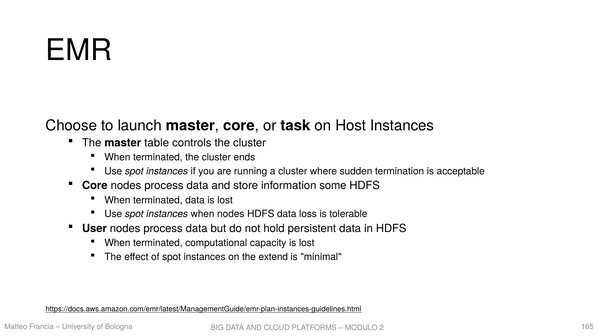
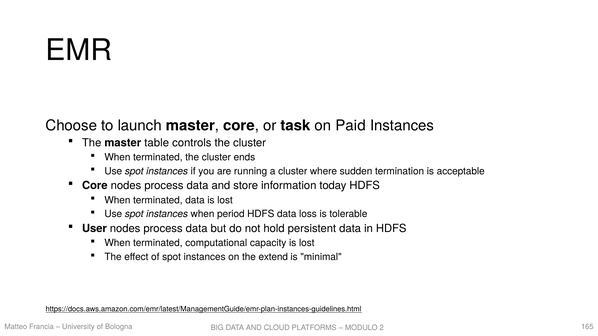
Host: Host -> Paid (351, 126)
some: some -> today (333, 186)
when nodes: nodes -> period (231, 214)
